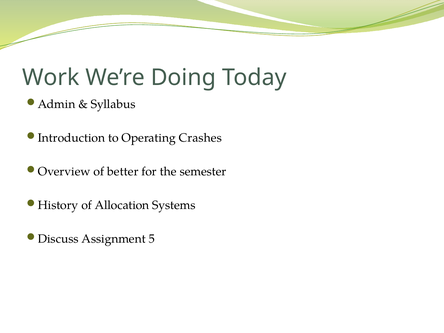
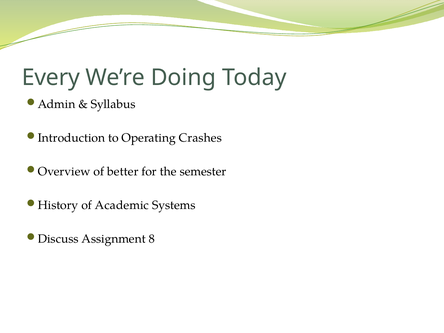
Work: Work -> Every (51, 77)
Allocation: Allocation -> Academic (122, 205)
5: 5 -> 8 (152, 239)
